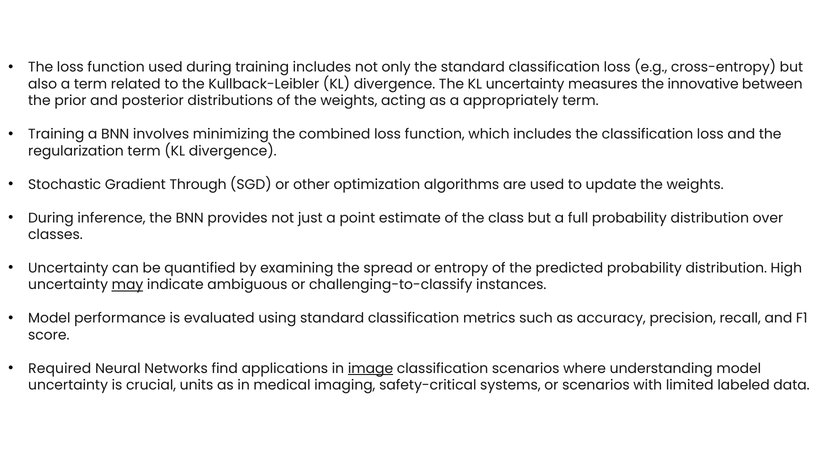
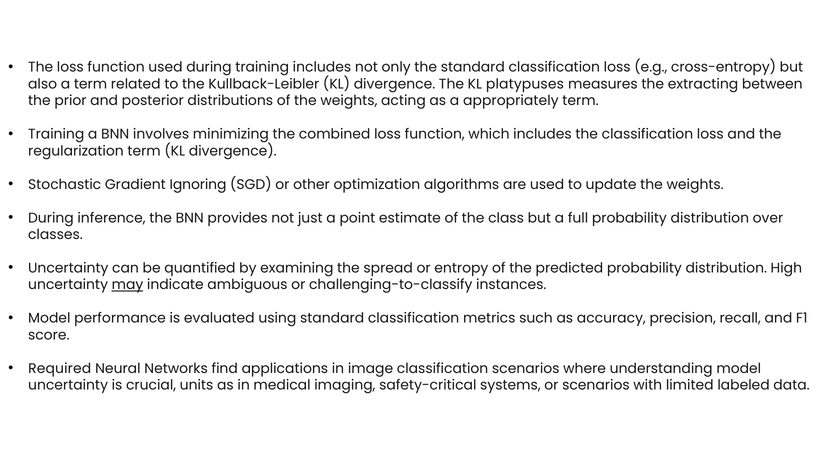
KL uncertainty: uncertainty -> platypuses (525, 84)
innovative: innovative -> extracting (703, 84)
Through: Through -> Ignoring (198, 184)
image underline: present -> none (371, 368)
